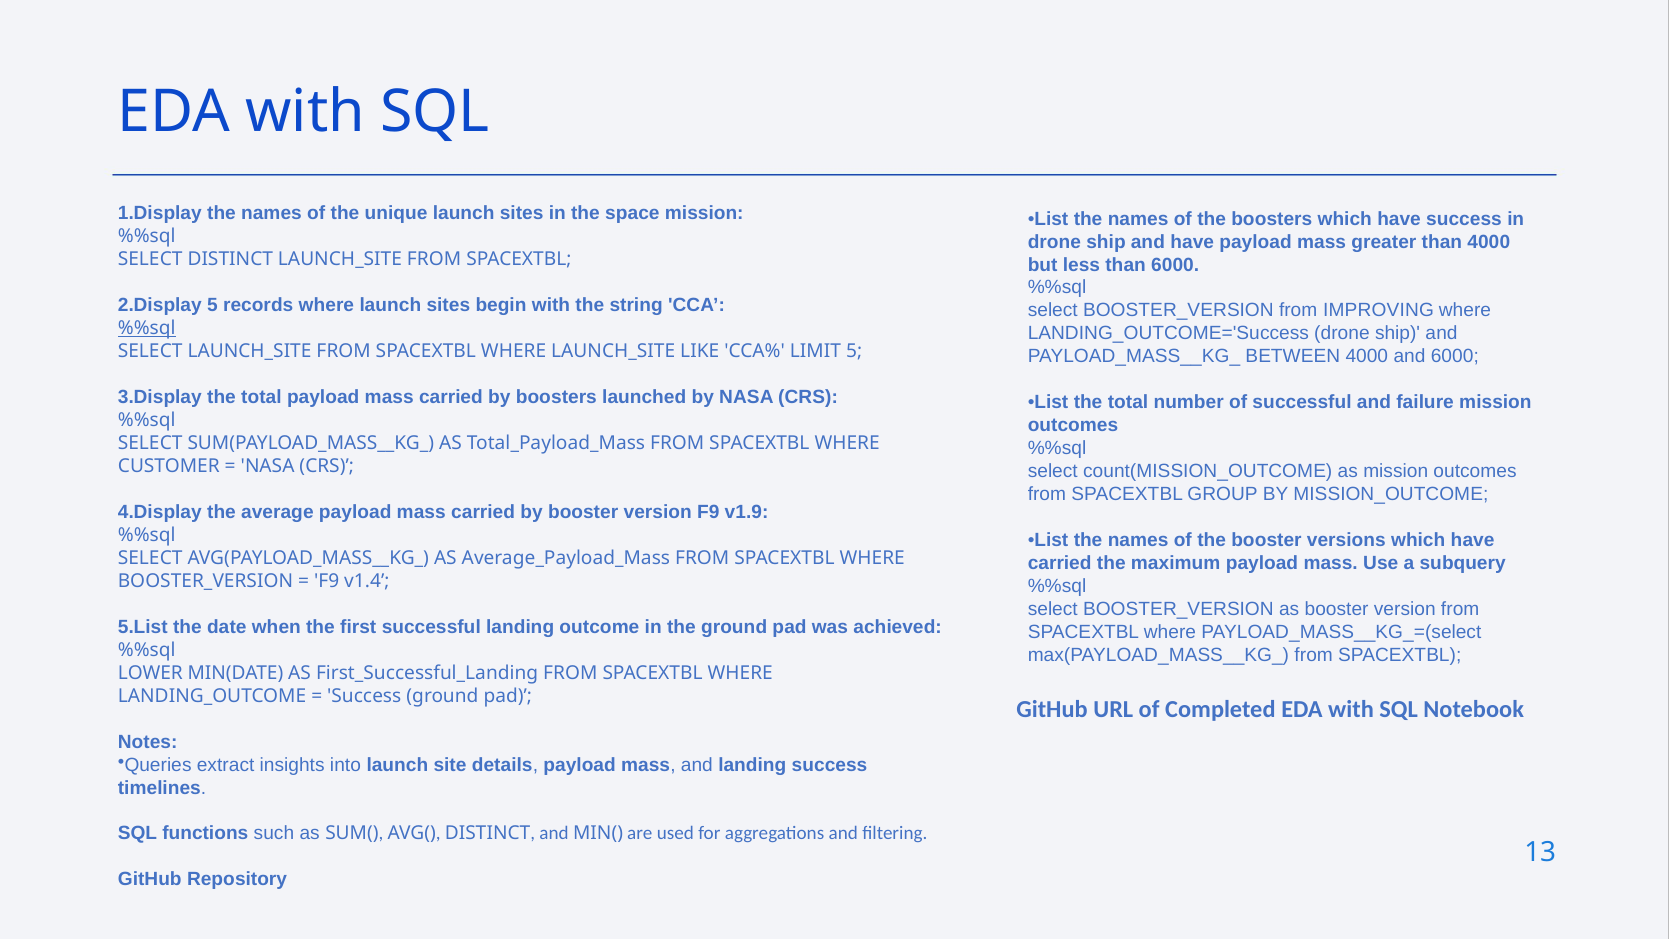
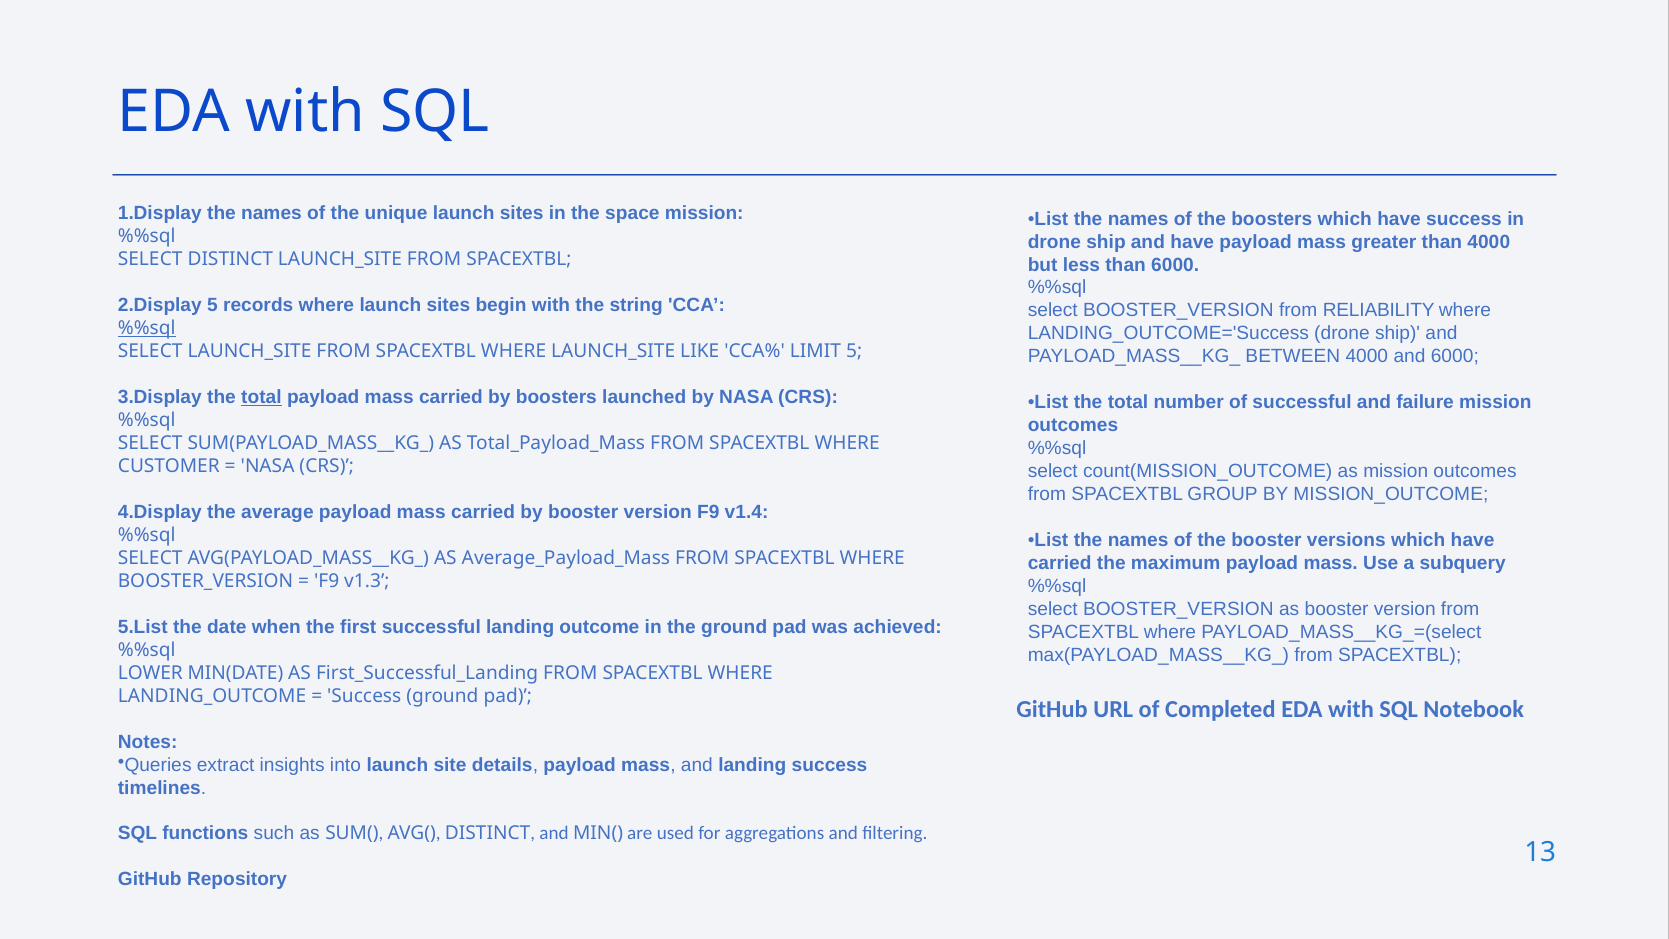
IMPROVING: IMPROVING -> RELIABILITY (1379, 311)
total underline: none -> present (261, 397)
v1.9: v1.9 -> v1.4 (747, 512)
v1.4: v1.4 -> v1.3 (367, 581)
